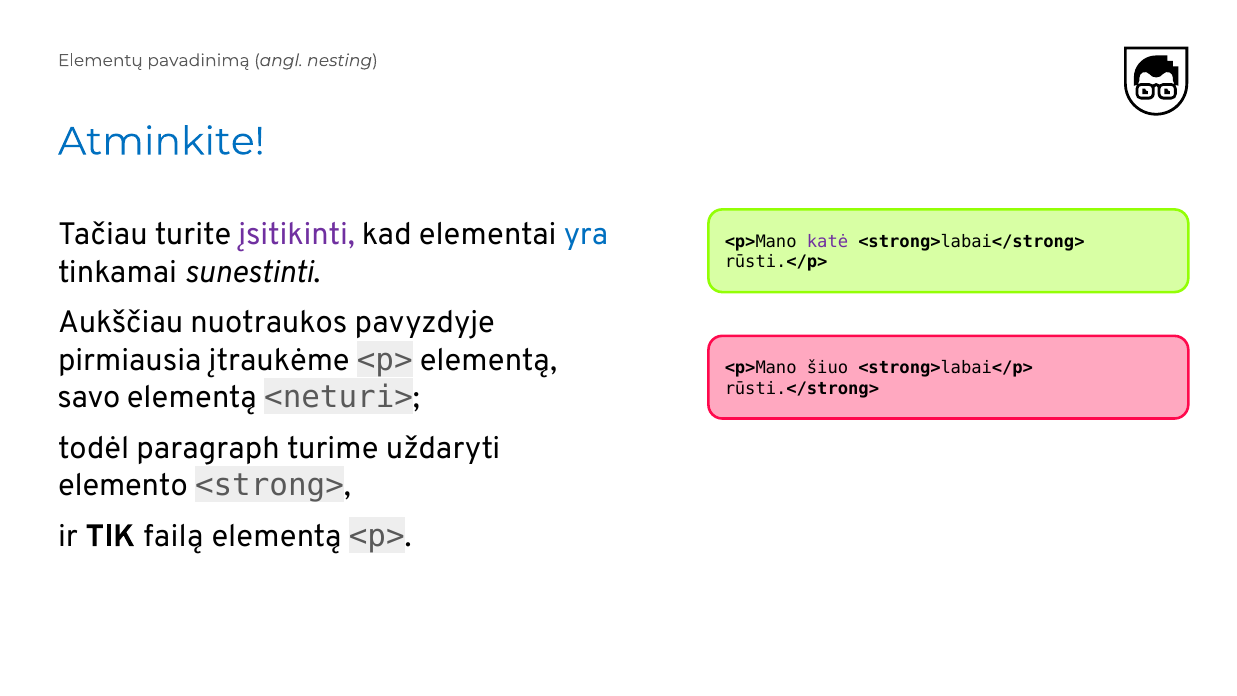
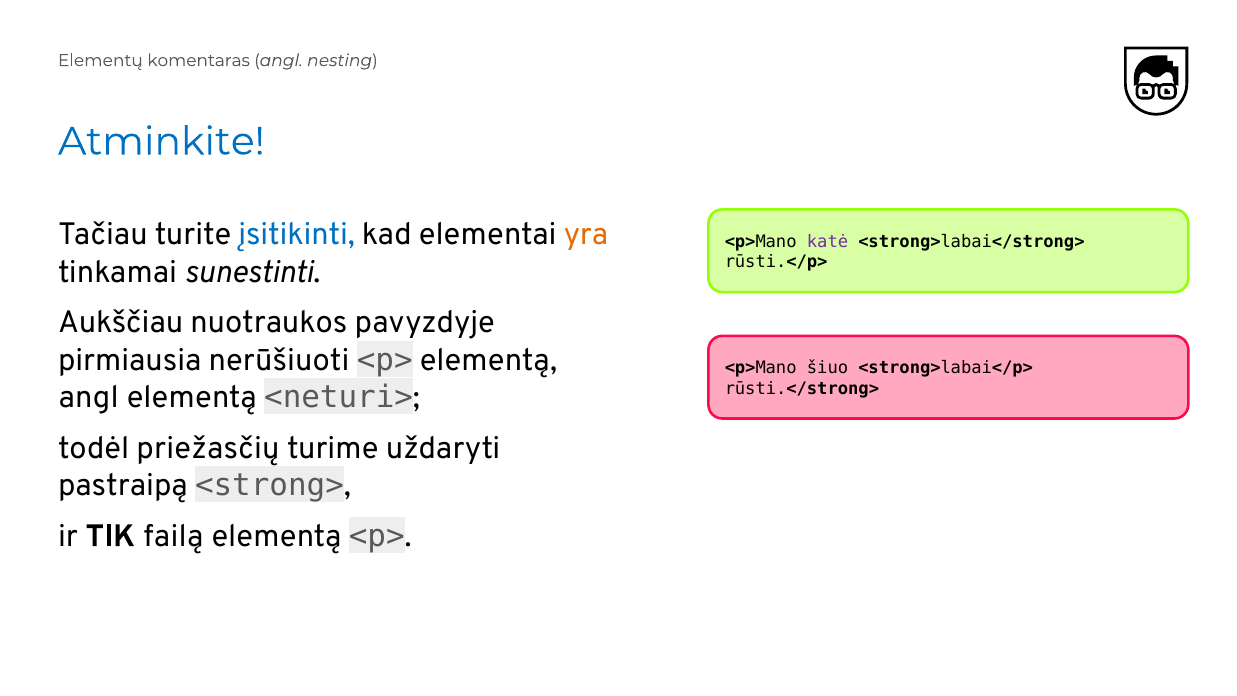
pavadinimą: pavadinimą -> komentaras (199, 60)
įsitikinti colour: purple -> blue (297, 235)
yra colour: blue -> orange (586, 235)
įtraukėme: įtraukėme -> nerūšiuoti (279, 360)
savo: savo -> angl (89, 397)
paragraph: paragraph -> priežasčių (208, 448)
elemento: elemento -> pastraipą (123, 485)
